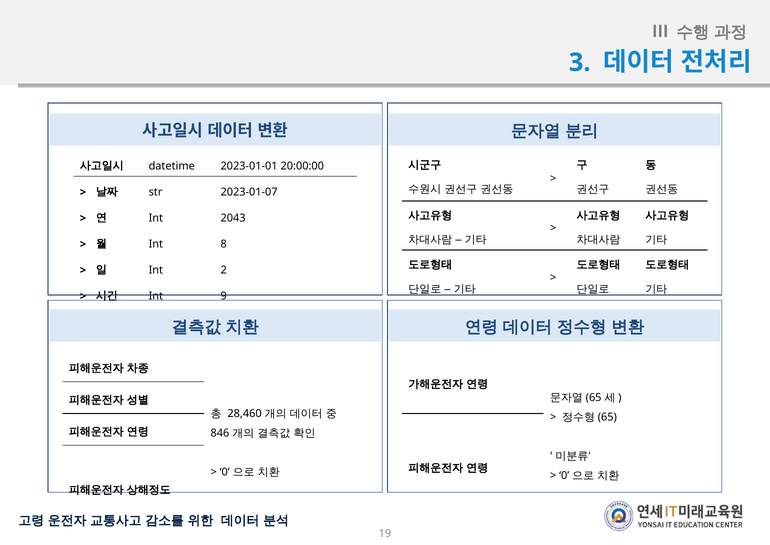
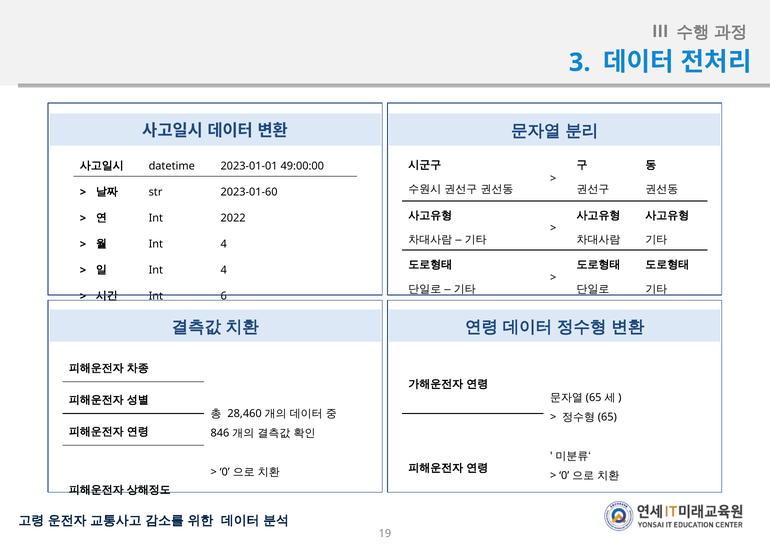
20:00:00: 20:00:00 -> 49:00:00 (302, 166)
2023-01-07: 2023-01-07 -> 2023-01-60 (249, 192)
2043: 2043 -> 2022 (233, 218)
8: 8 -> 4 (224, 244)
2: 2 -> 4 (224, 270)
9: 9 -> 6 (224, 296)
